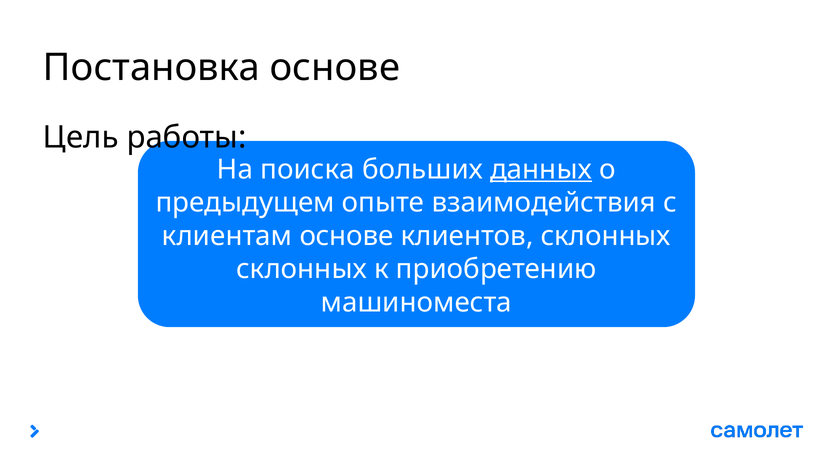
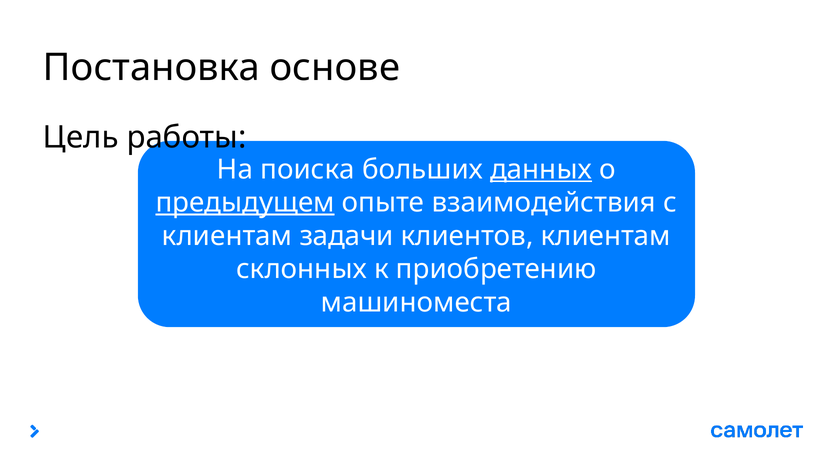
предыдущем underline: none -> present (245, 203)
клиентам основе: основе -> задачи (347, 236)
клиентов склонных: склонных -> клиентам (606, 236)
